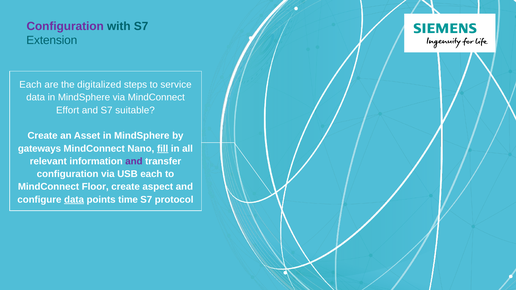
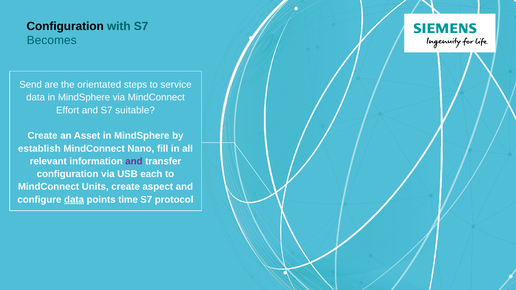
Configuration colour: purple -> black (65, 26)
Extension: Extension -> Becomes (52, 40)
Each: Each -> Send (31, 85)
digitalized: digitalized -> orientated (99, 85)
gateways: gateways -> establish (39, 149)
fill underline: present -> none (163, 149)
Floor: Floor -> Units (95, 187)
